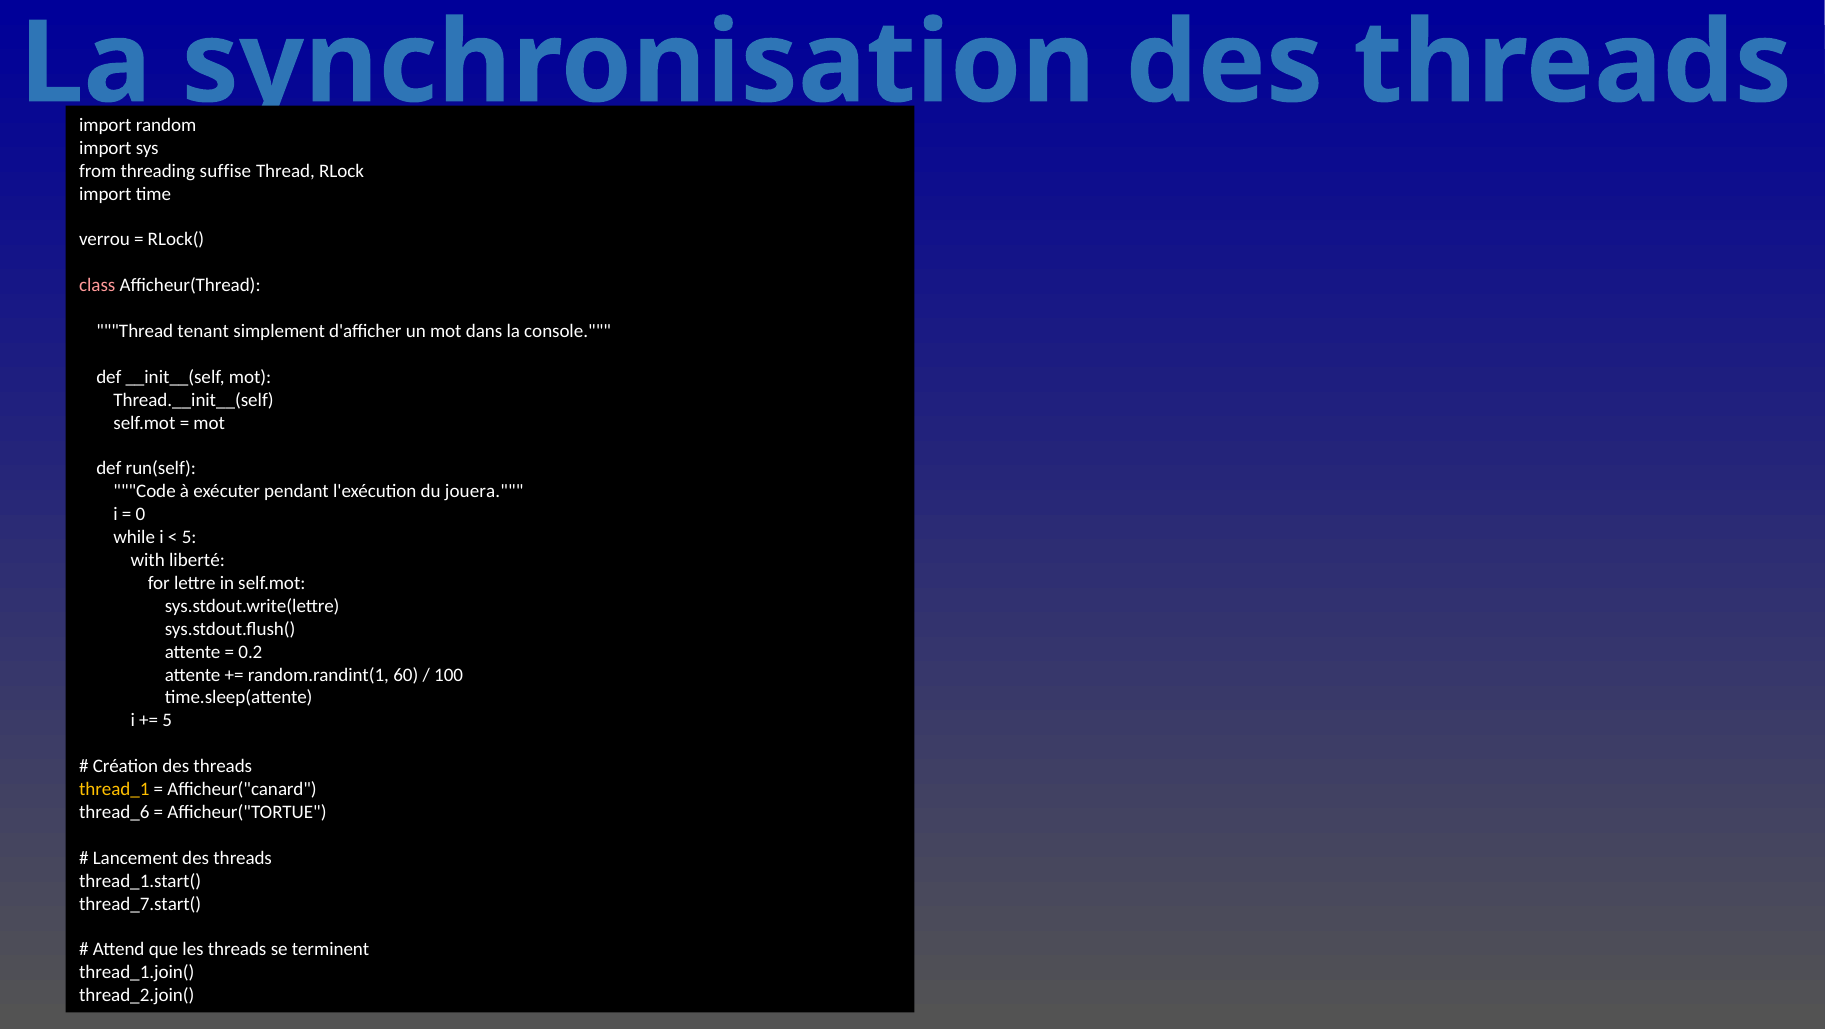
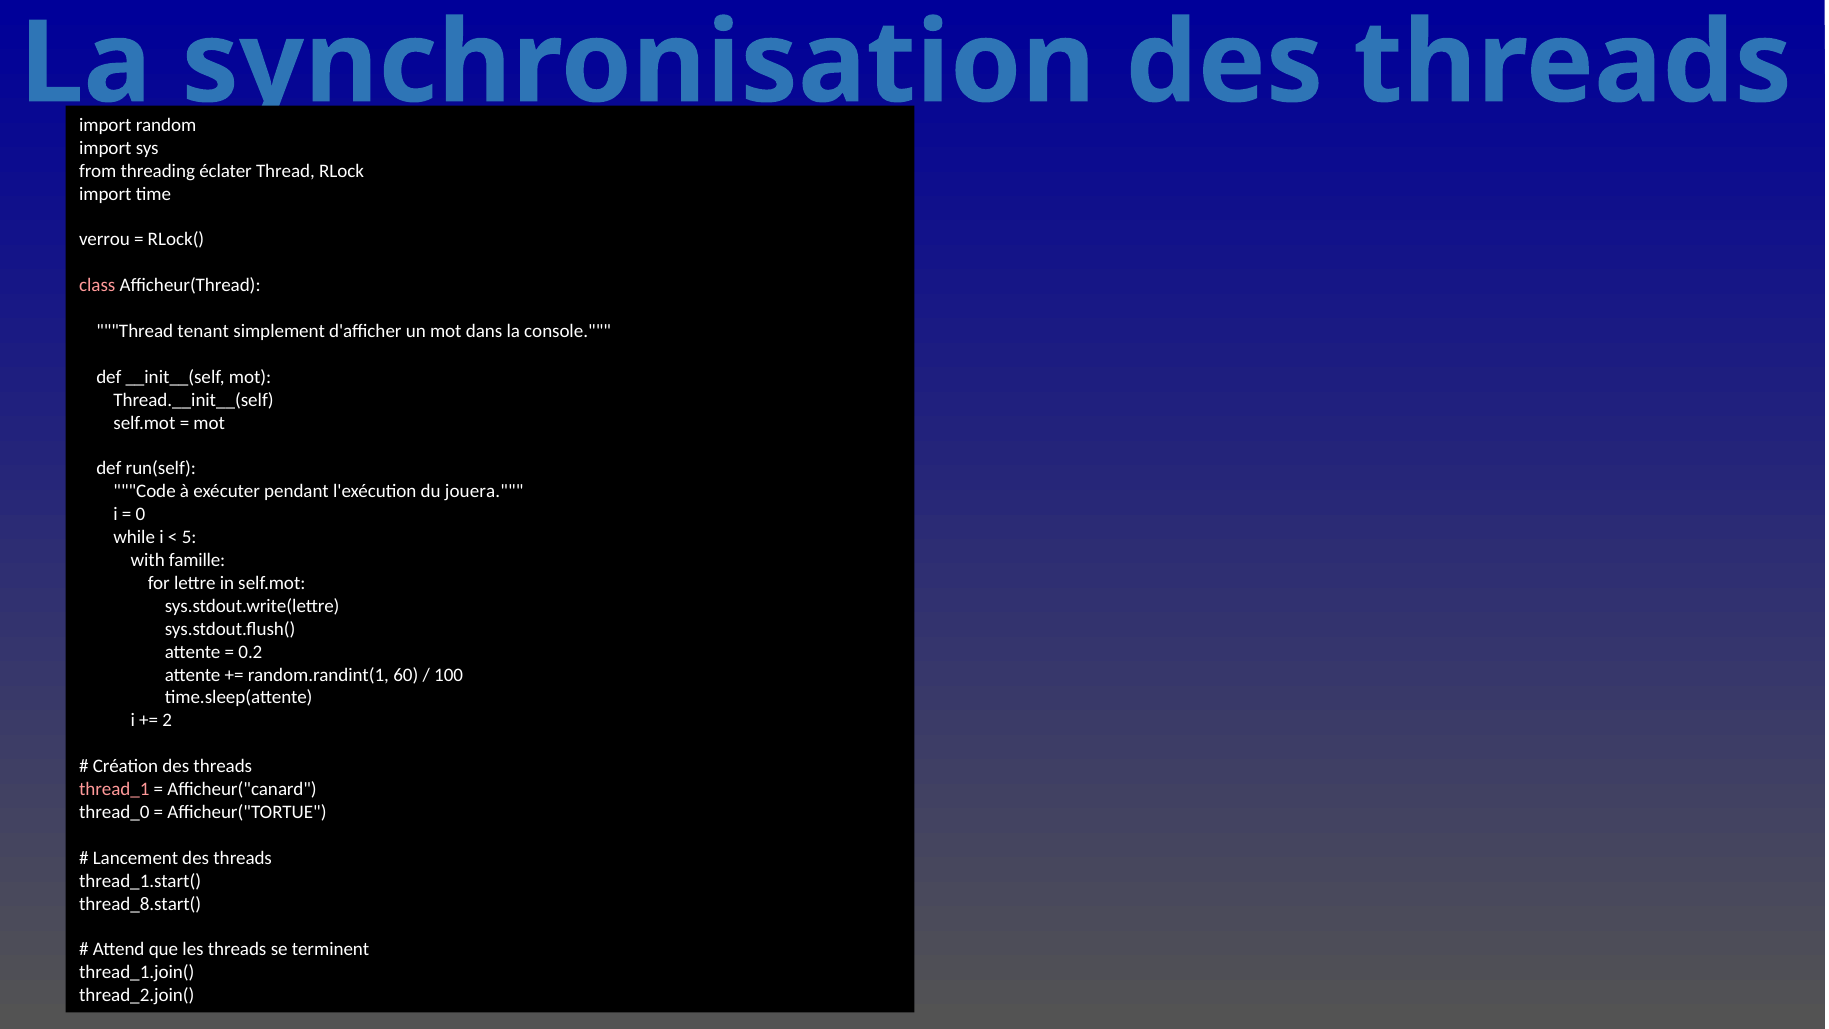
suffise: suffise -> éclater (226, 171)
liberté: liberté -> famille (197, 560)
5: 5 -> 2 (167, 720)
thread_1 colour: yellow -> pink (114, 789)
thread_6: thread_6 -> thread_0 (114, 812)
thread_7.start(: thread_7.start( -> thread_8.start( (140, 904)
